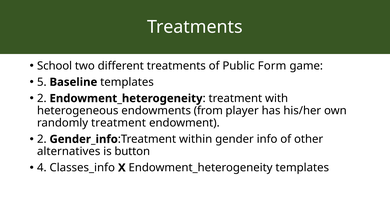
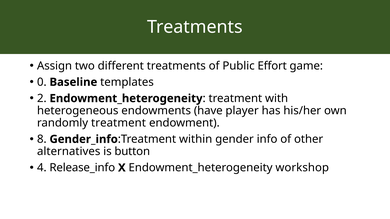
School: School -> Assign (55, 66)
Form: Form -> Effort (272, 66)
5: 5 -> 0 (42, 82)
from: from -> have (208, 111)
2: 2 -> 8 (42, 139)
Classes_info: Classes_info -> Release_info (82, 168)
Endowment_heterogeneity templates: templates -> workshop (302, 168)
